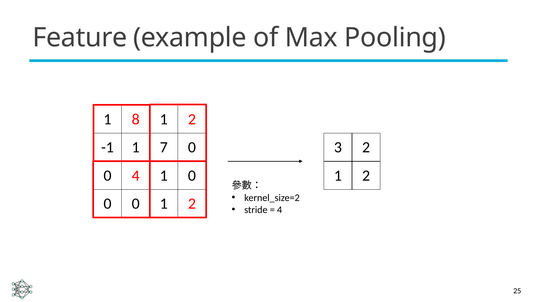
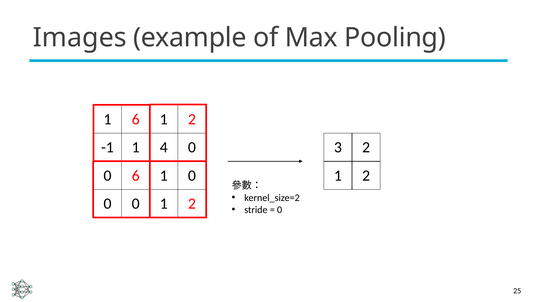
Feature: Feature -> Images (80, 38)
1 8: 8 -> 6 (136, 119)
7: 7 -> 4 (164, 147)
0 4: 4 -> 6 (136, 176)
4: 4 -> 0 (280, 210)
